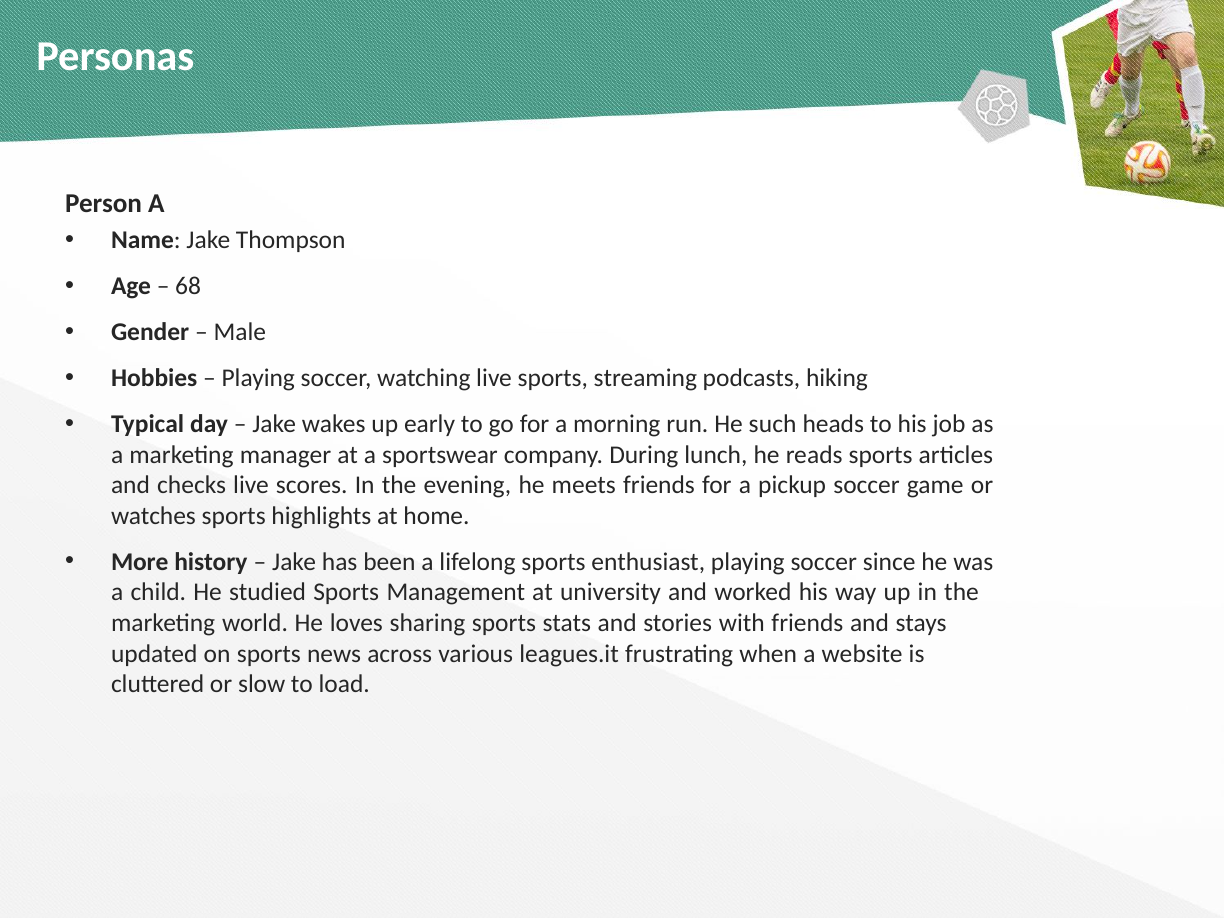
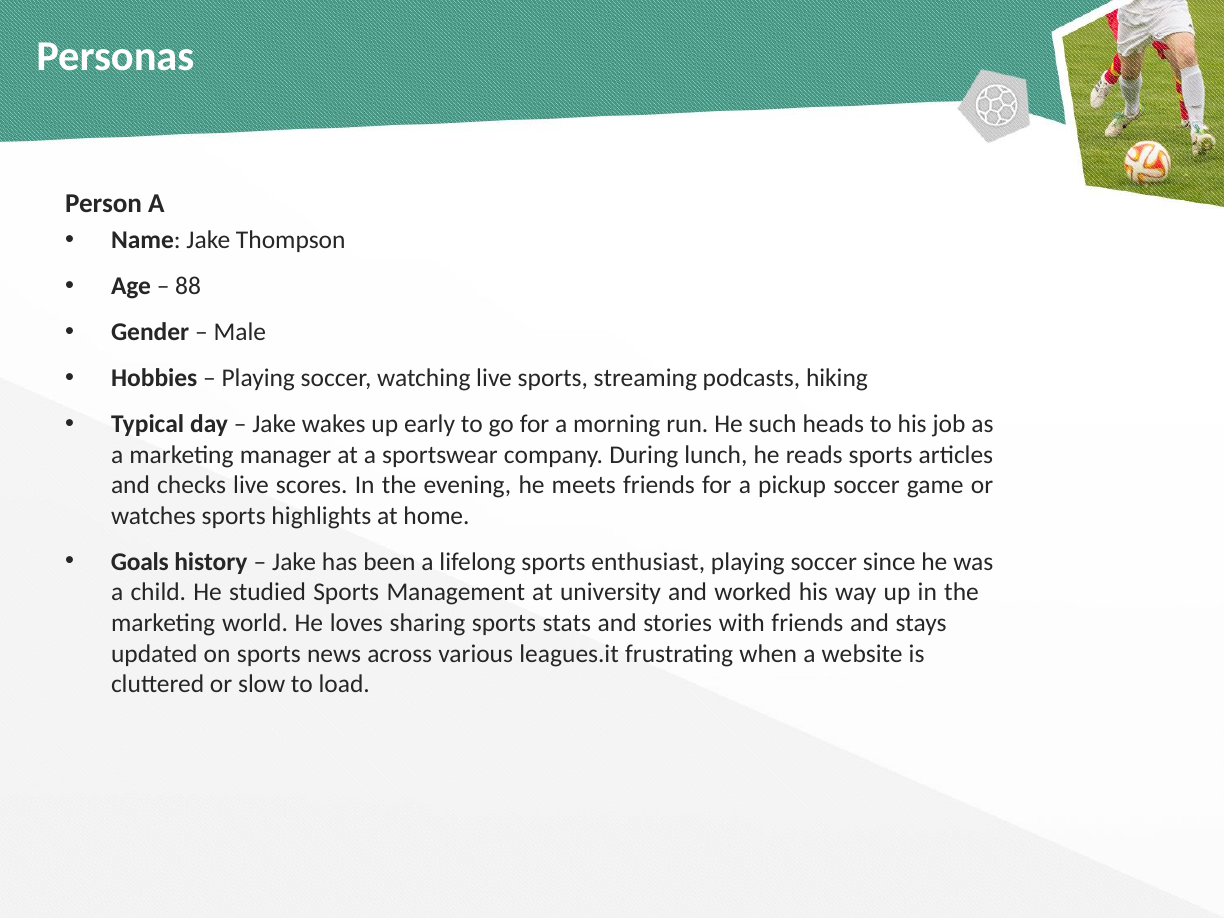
68: 68 -> 88 (188, 286)
More: More -> Goals (140, 562)
